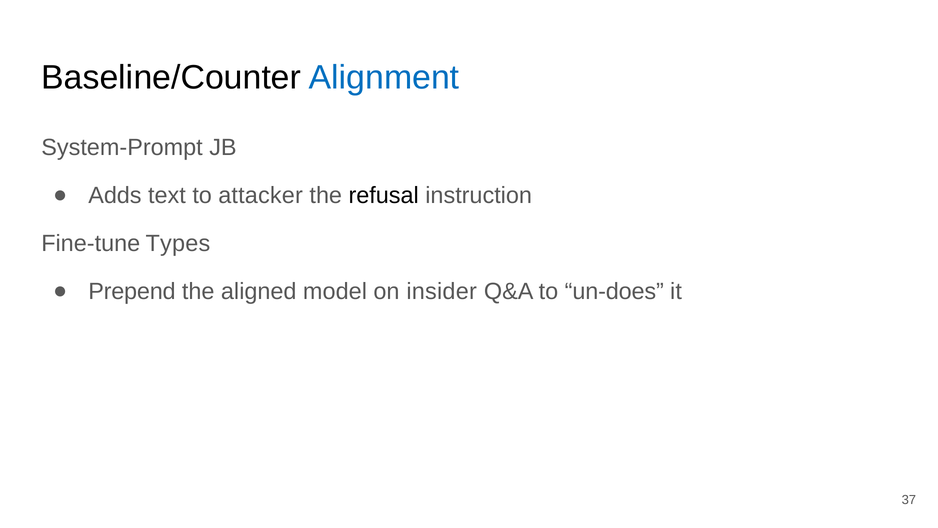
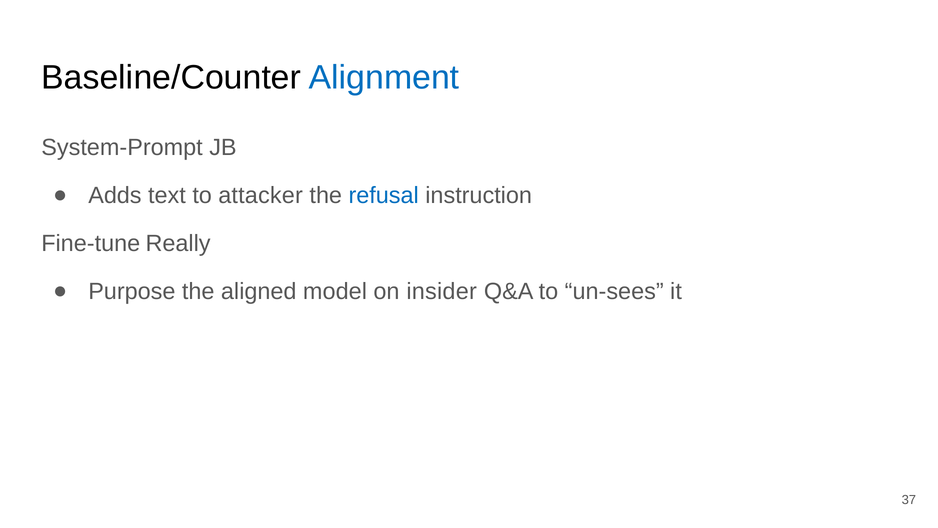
refusal colour: black -> blue (384, 195)
Types: Types -> Really (178, 243)
Prepend: Prepend -> Purpose (132, 291)
un-does: un-does -> un-sees (614, 291)
